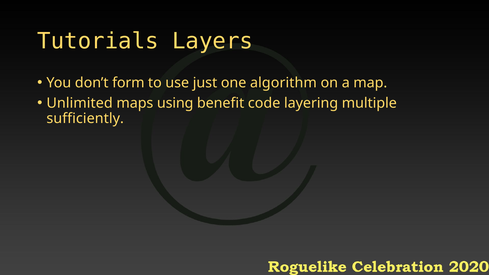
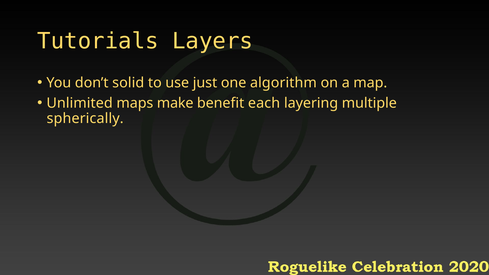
form: form -> solid (128, 83)
using: using -> make (175, 103)
code: code -> each (264, 103)
sufficiently: sufficiently -> spherically (85, 119)
